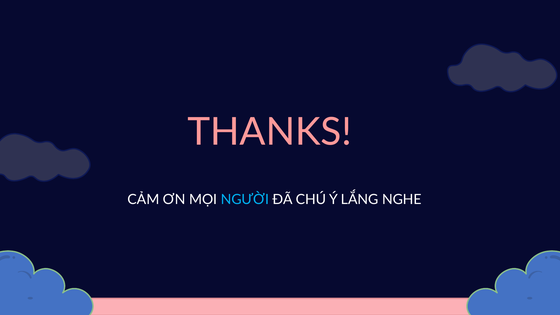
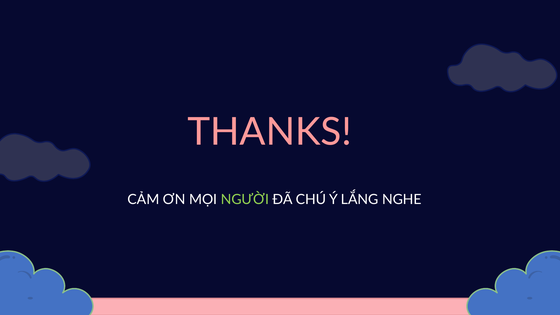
NGƯỜI colour: light blue -> light green (245, 199)
